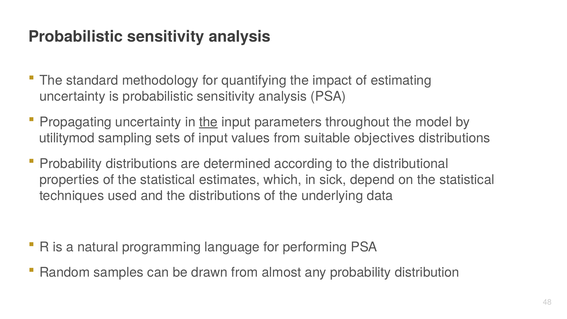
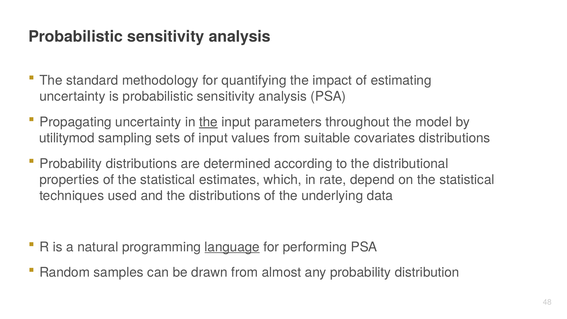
objectives: objectives -> covariates (385, 138)
sick: sick -> rate (333, 180)
language underline: none -> present (232, 247)
